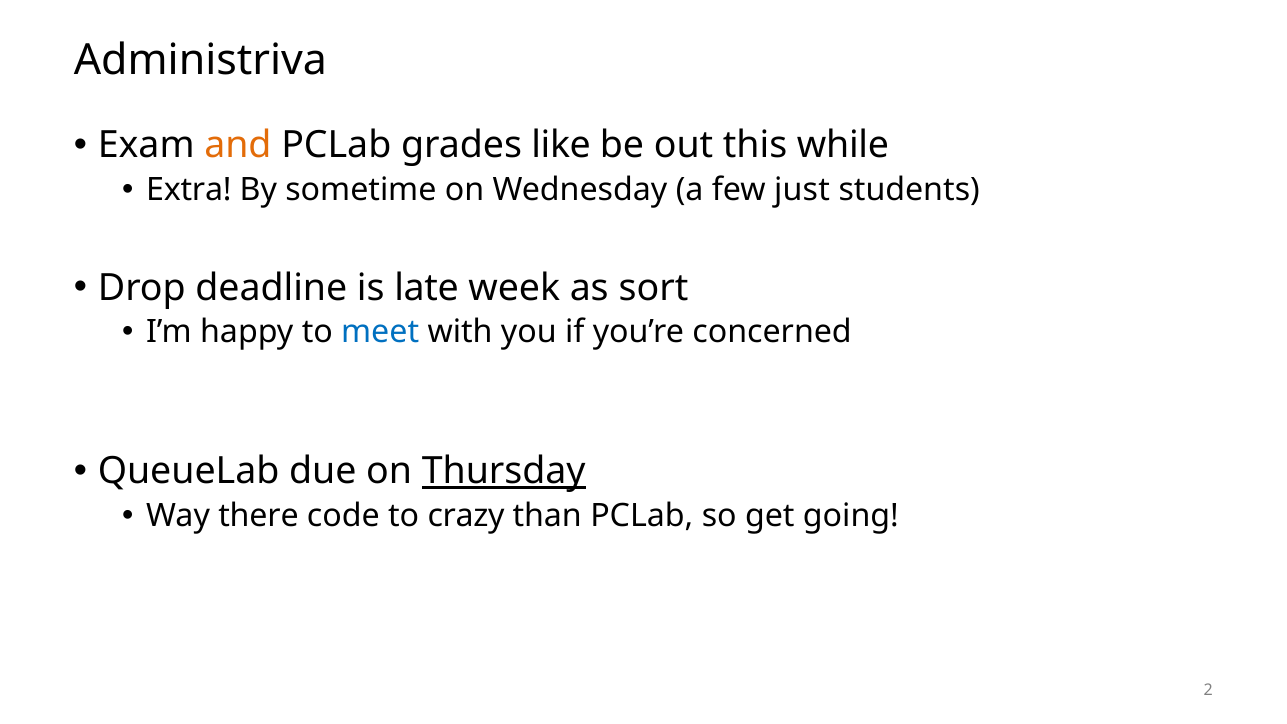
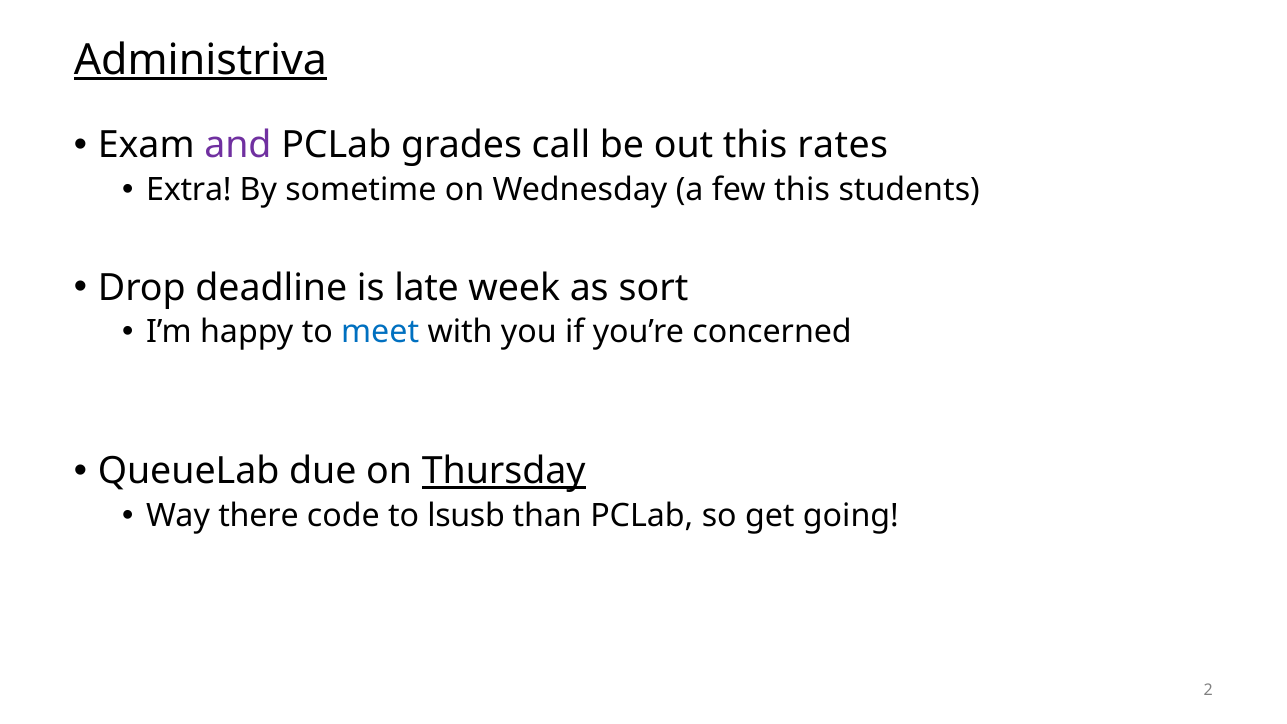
Administriva underline: none -> present (200, 60)
and colour: orange -> purple (238, 146)
like: like -> call (561, 146)
while: while -> rates (843, 146)
few just: just -> this (802, 190)
crazy: crazy -> lsusb (466, 516)
